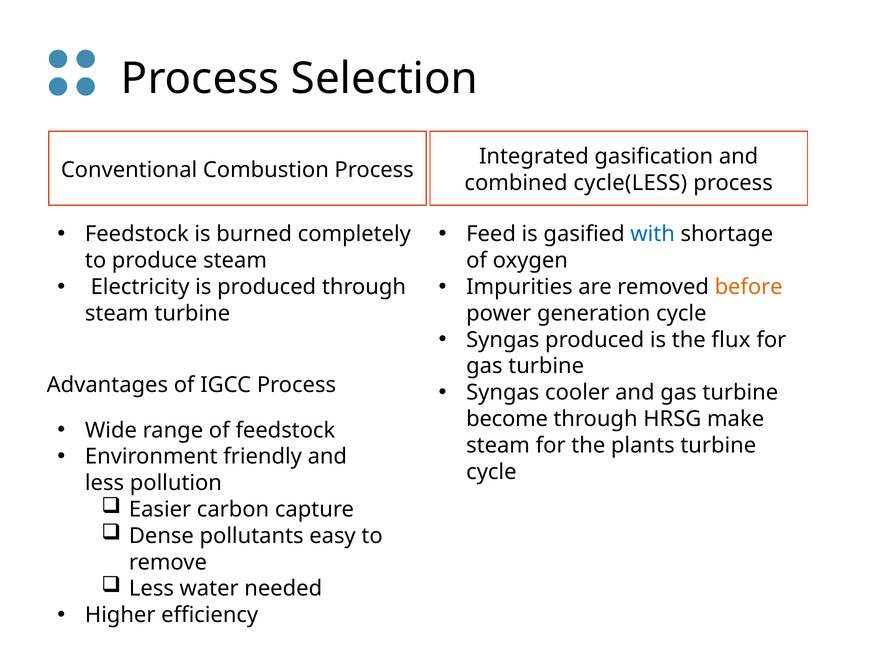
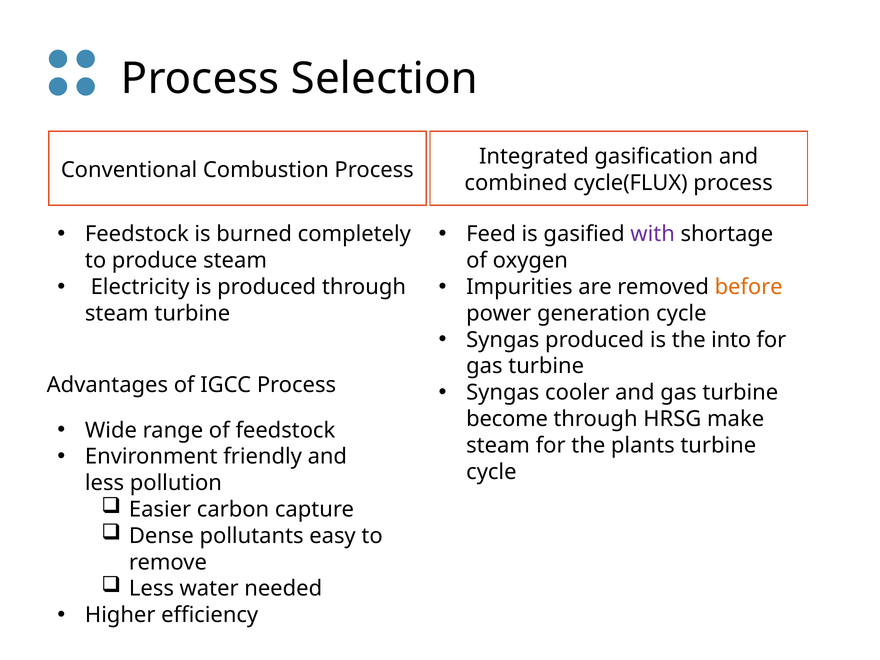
cycle(LESS: cycle(LESS -> cycle(FLUX (630, 183)
with colour: blue -> purple (653, 234)
flux: flux -> into (731, 340)
